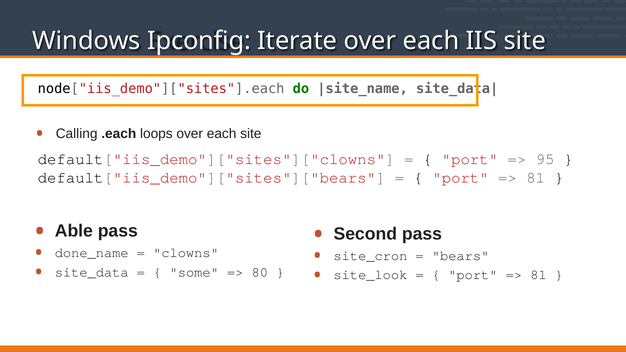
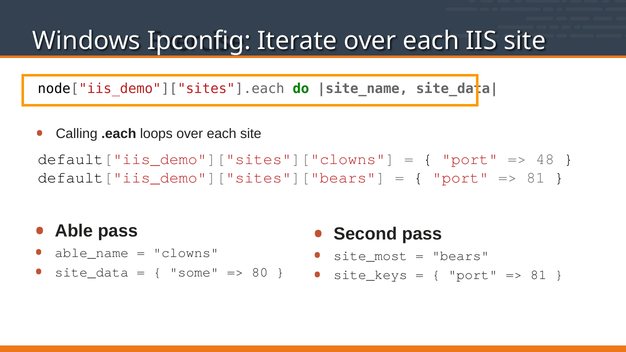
95: 95 -> 48 (545, 159)
done_name: done_name -> able_name (92, 253)
site_cron: site_cron -> site_most (370, 256)
site_look: site_look -> site_keys (370, 275)
